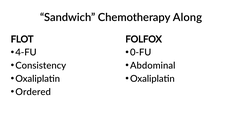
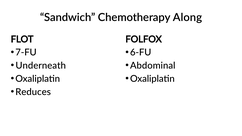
4-FU: 4-FU -> 7-FU (26, 52)
0-FU: 0-FU -> 6-FU (141, 52)
Consistency: Consistency -> Underneath (41, 66)
Ordered: Ordered -> Reduces (33, 92)
